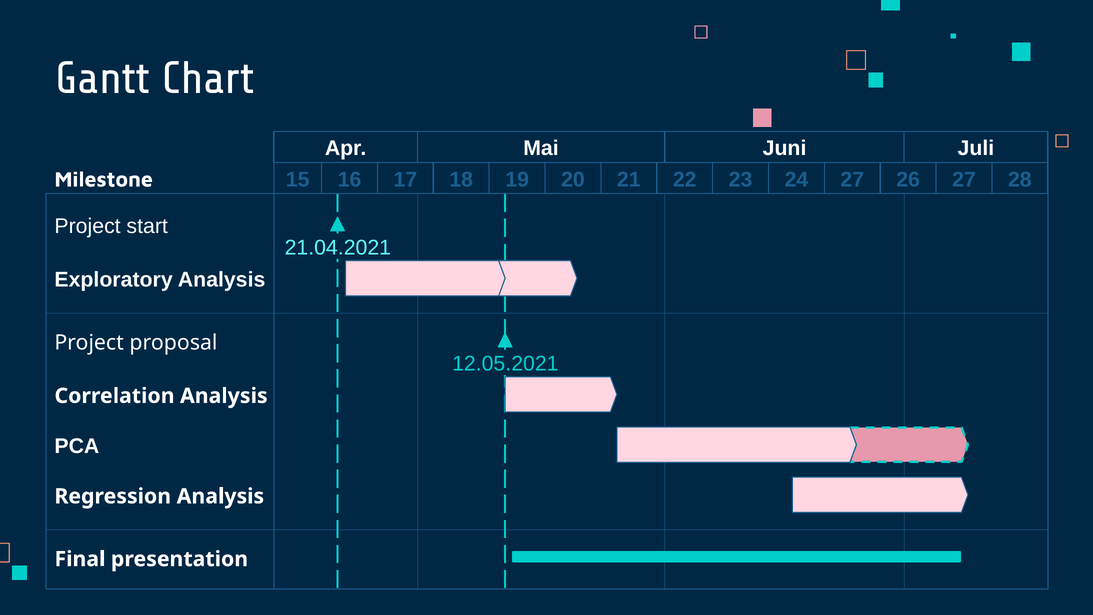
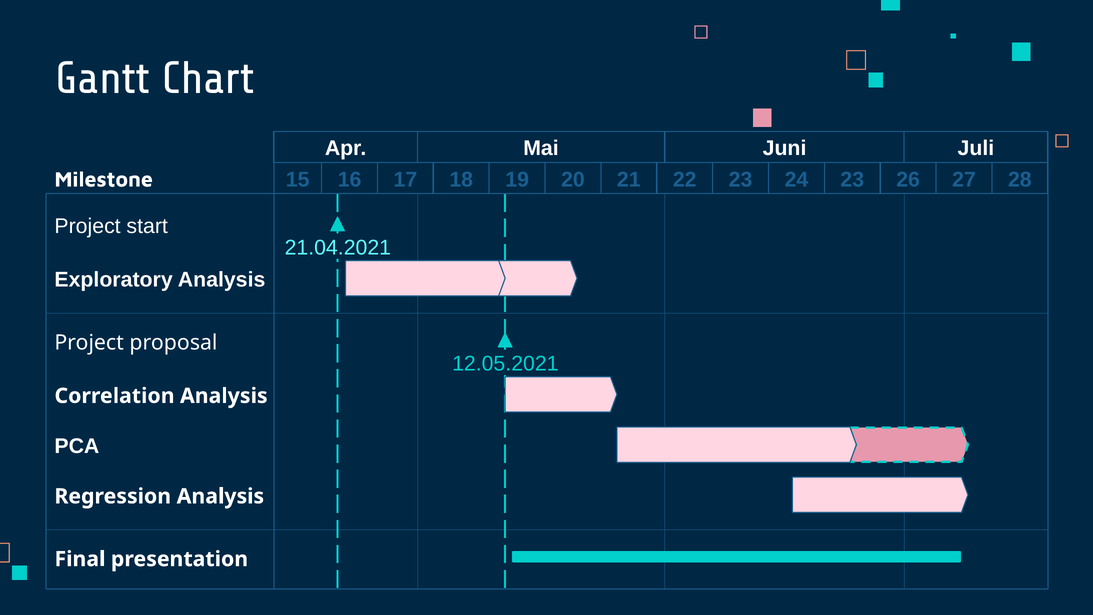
24 27: 27 -> 23 (852, 179)
